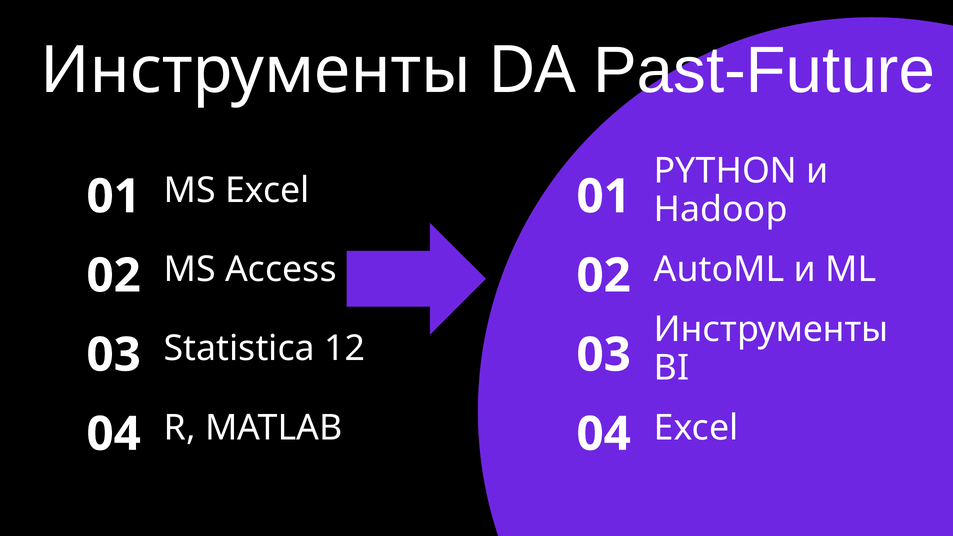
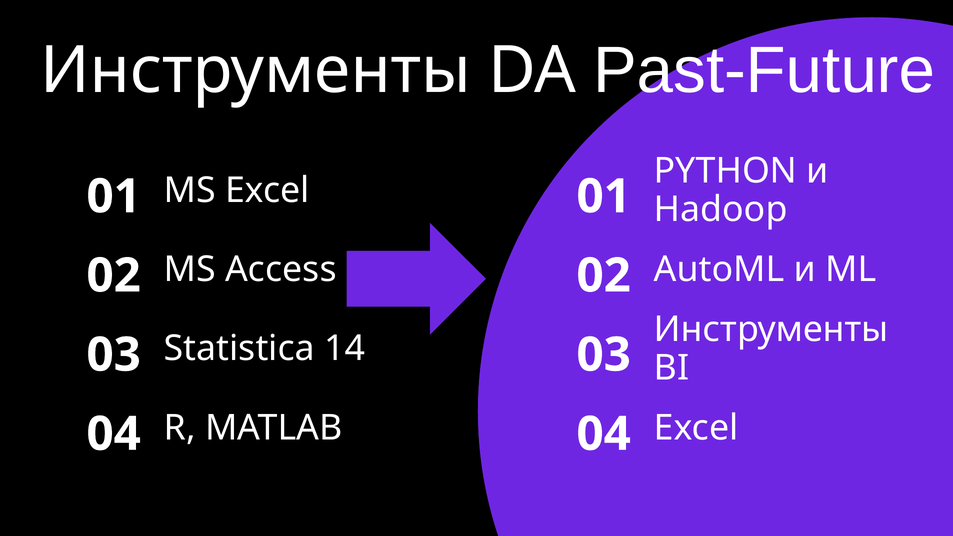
12: 12 -> 14 (345, 349)
